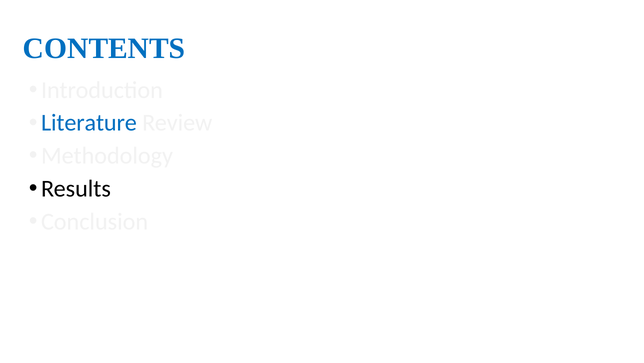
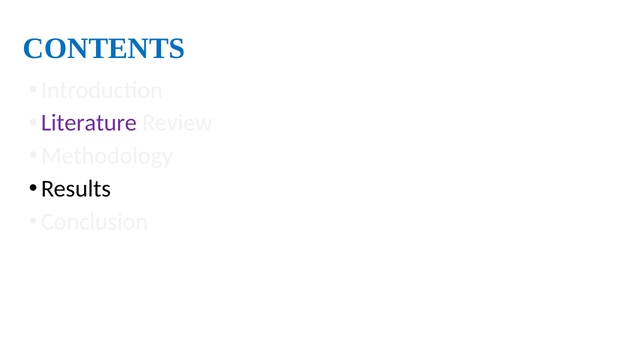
Literature colour: blue -> purple (89, 123)
